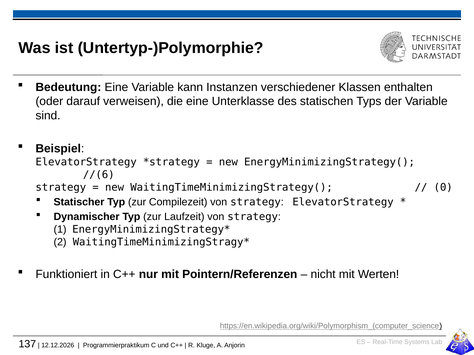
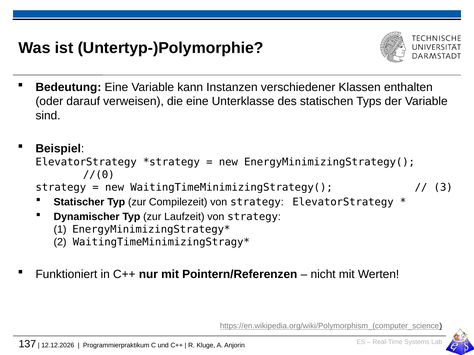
//(6: //(6 -> //(0 (99, 175)
0: 0 -> 3 (443, 187)
